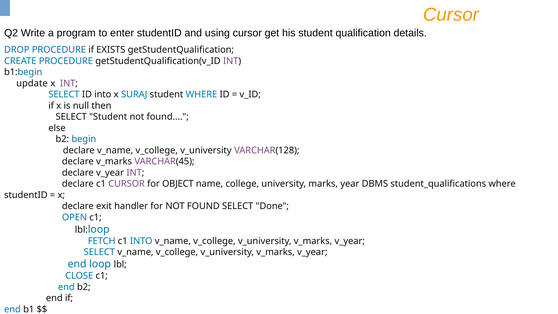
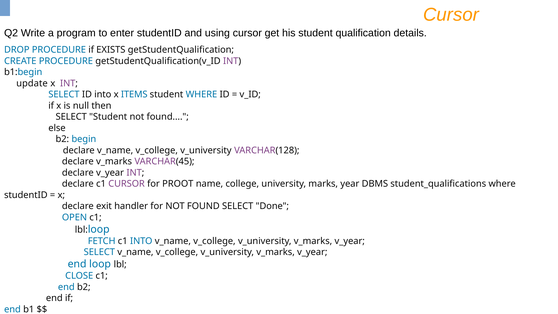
SURAJ: SURAJ -> ITEMS (134, 94)
OBJECT: OBJECT -> PROOT (178, 184)
